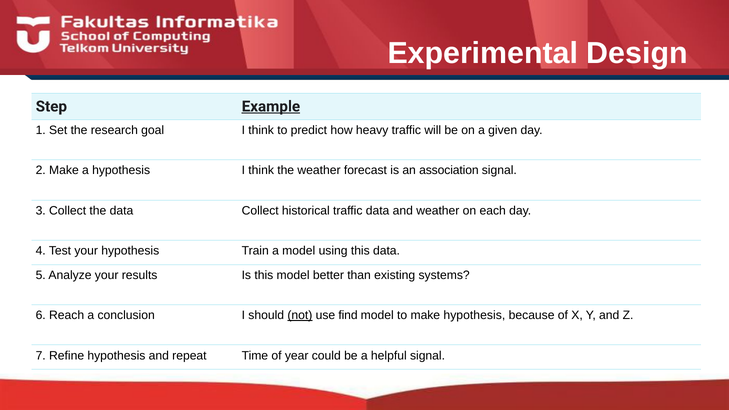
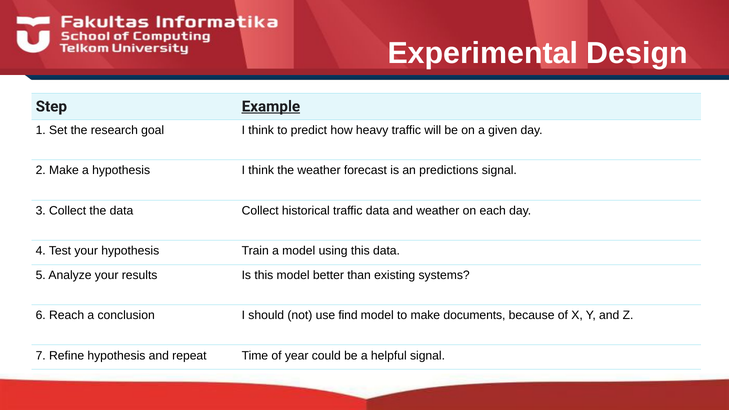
association: association -> predictions (449, 170)
not underline: present -> none (300, 315)
make hypothesis: hypothesis -> documents (474, 315)
